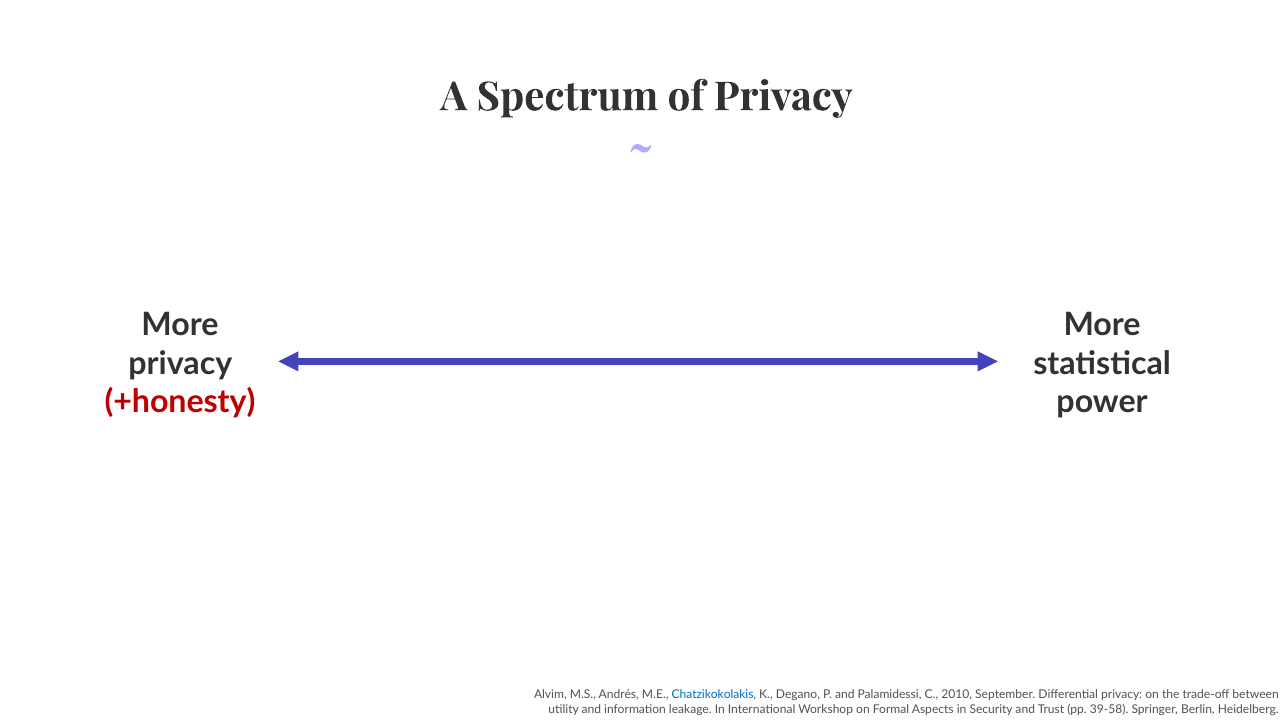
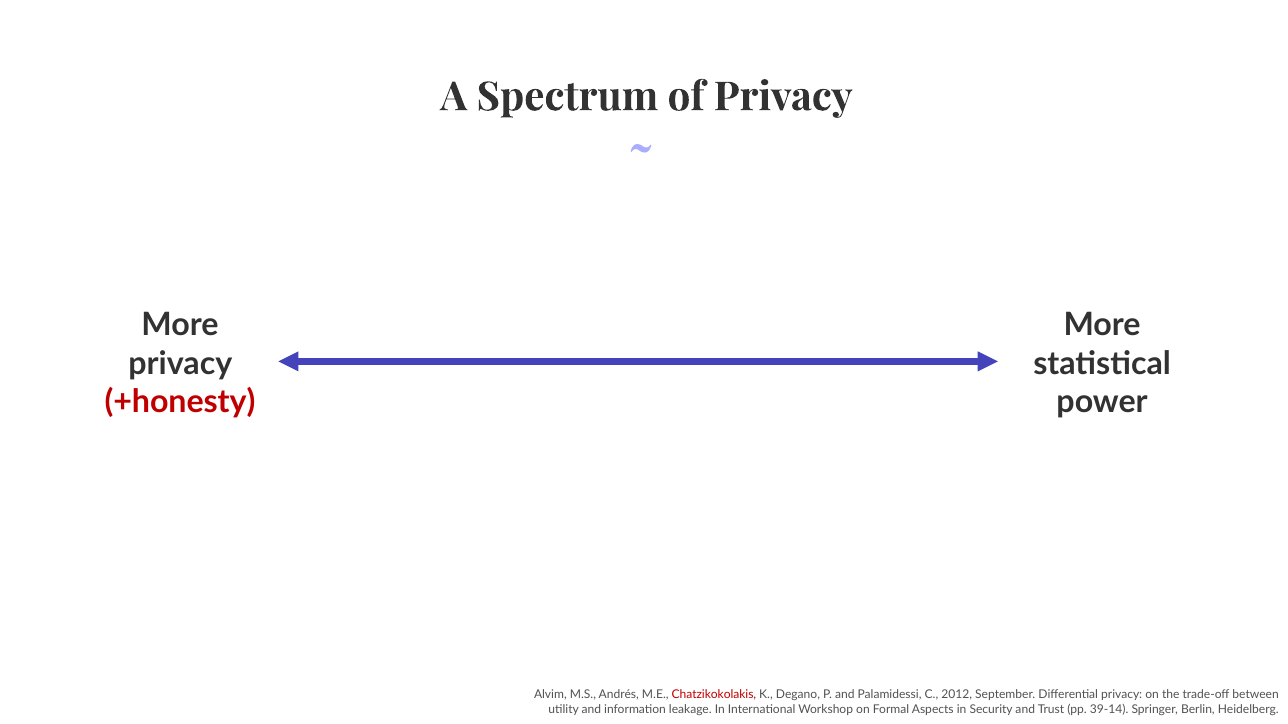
Chatzikokolakis colour: blue -> red (714, 695)
2010: 2010 -> 2012 (957, 695)
39-58: 39-58 -> 39-14 (1109, 710)
